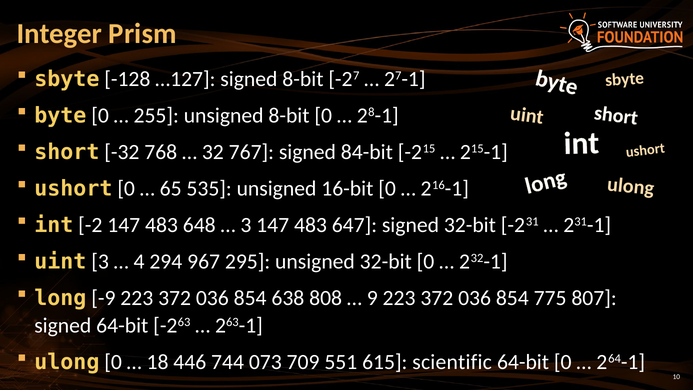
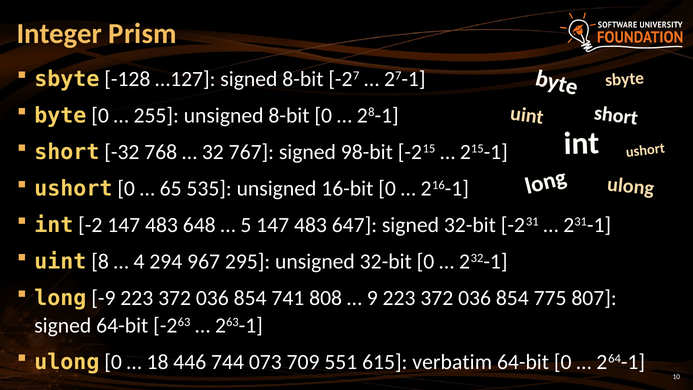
84-bit: 84-bit -> 98-bit (367, 152)
3: 3 -> 5 (246, 225)
uint 3: 3 -> 8 (100, 261)
638: 638 -> 741 (288, 298)
scientific: scientific -> verbatim (452, 362)
